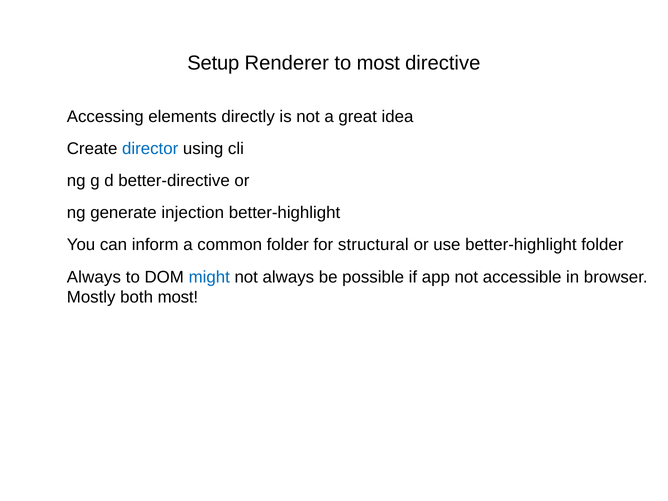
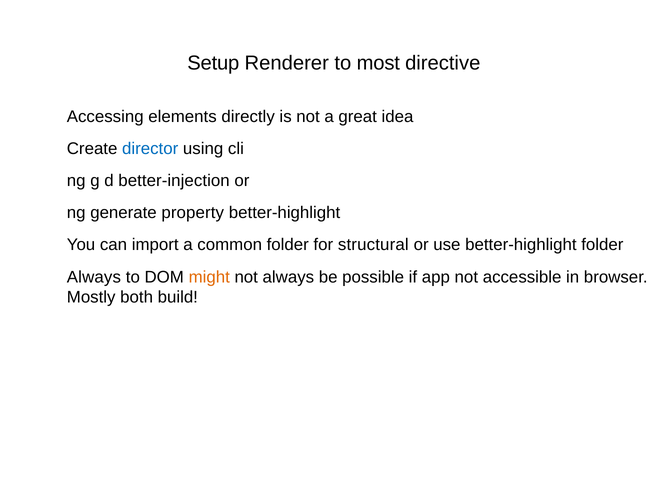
better-directive: better-directive -> better-injection (174, 181)
injection: injection -> property (193, 213)
inform: inform -> import (155, 245)
might colour: blue -> orange (209, 277)
both most: most -> build (178, 297)
